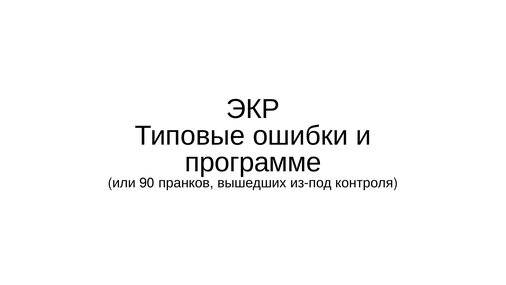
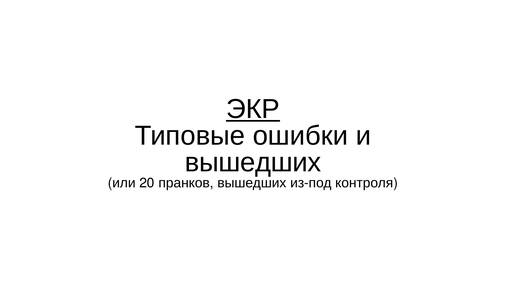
ЭКР underline: none -> present (253, 109)
программе: программе -> вышедших (253, 162)
90: 90 -> 20 (147, 183)
